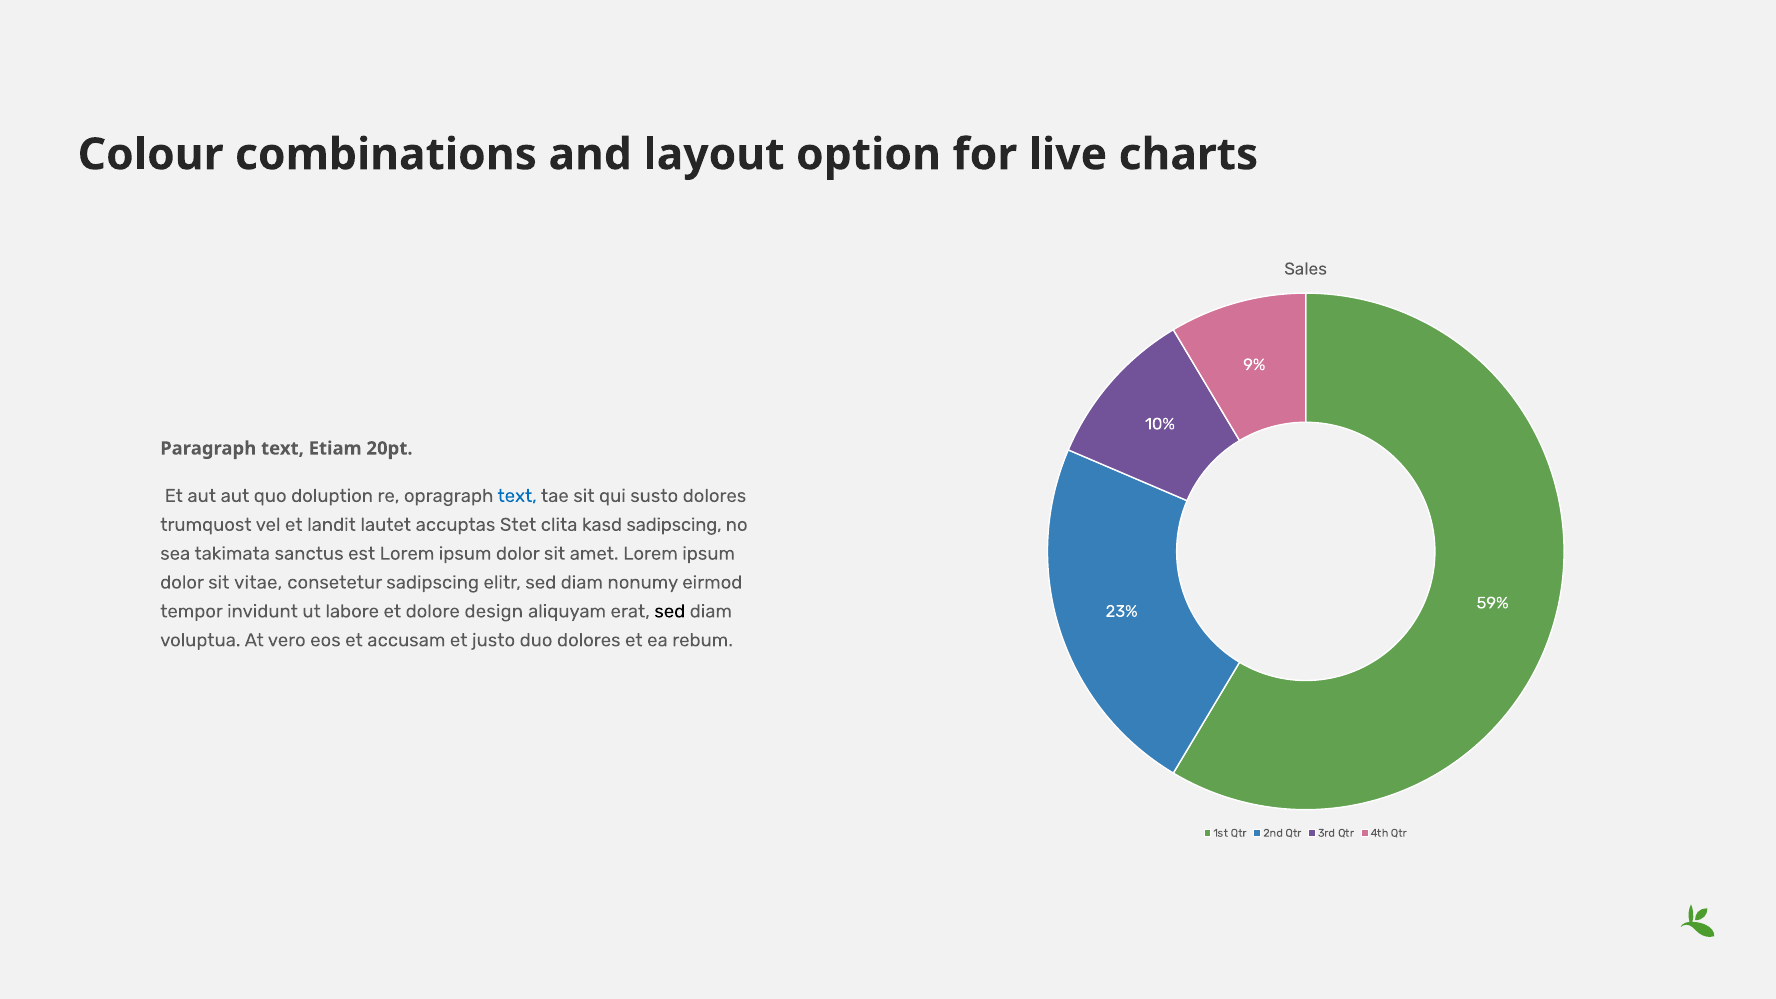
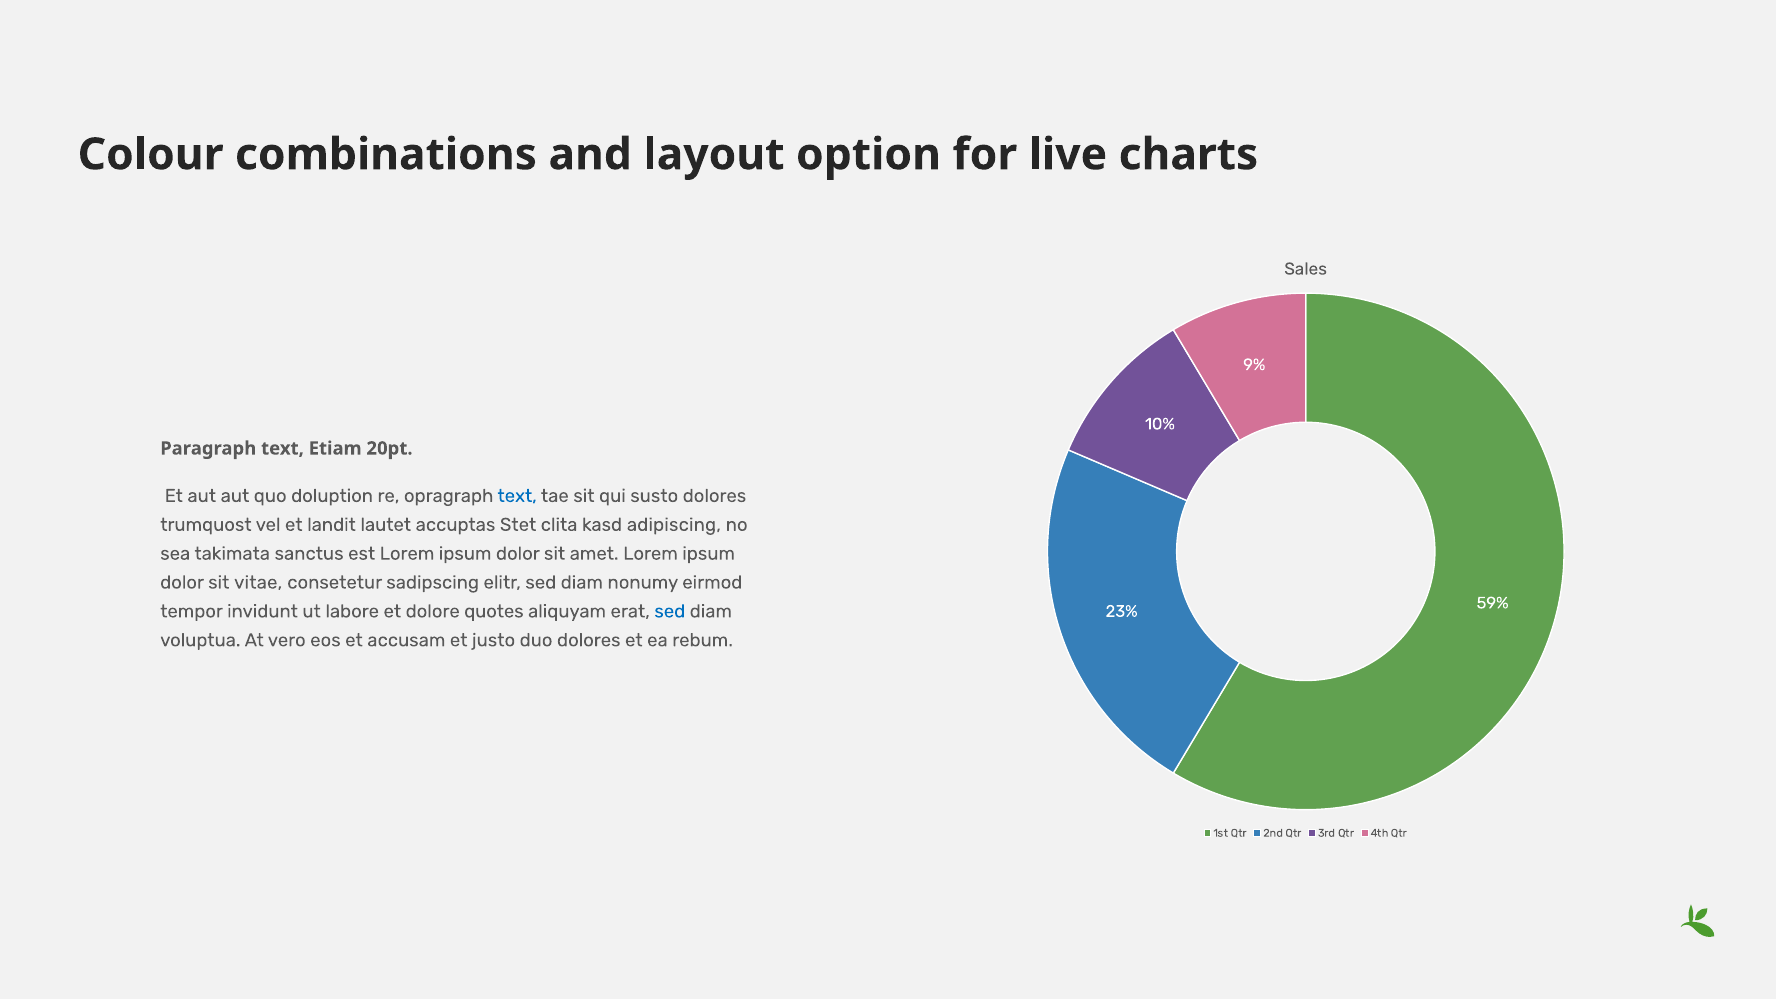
kasd sadipscing: sadipscing -> adipiscing (674, 525)
design: design -> quotes (494, 611)
sed colour: black -> blue (670, 611)
